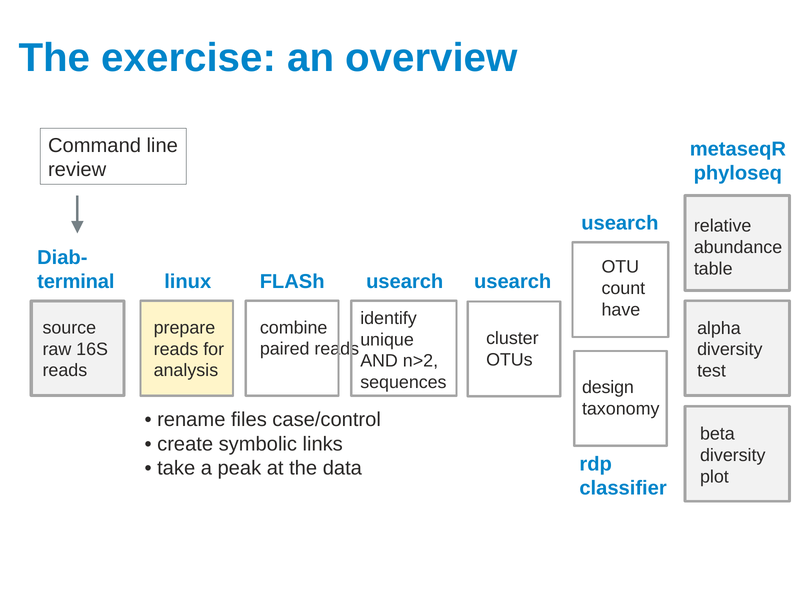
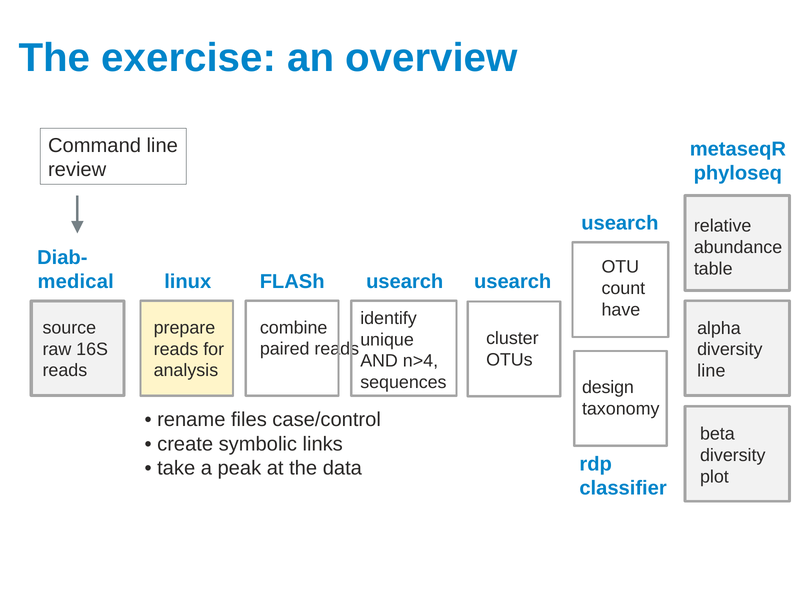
terminal: terminal -> medical (76, 282)
n>2: n>2 -> n>4 (420, 361)
test: test -> line (711, 371)
